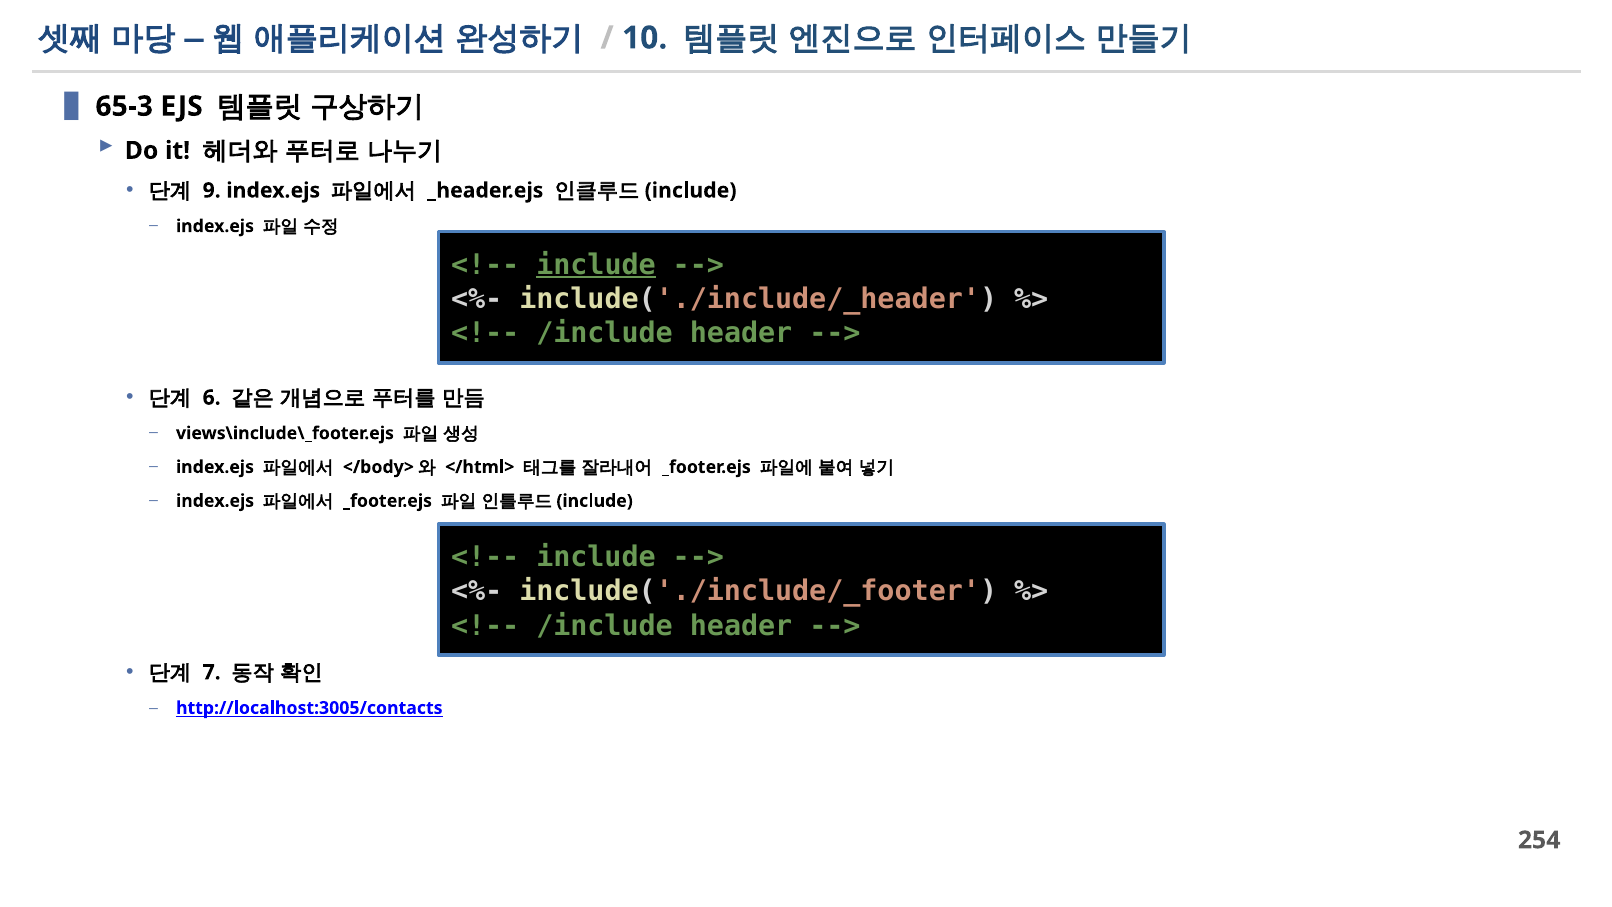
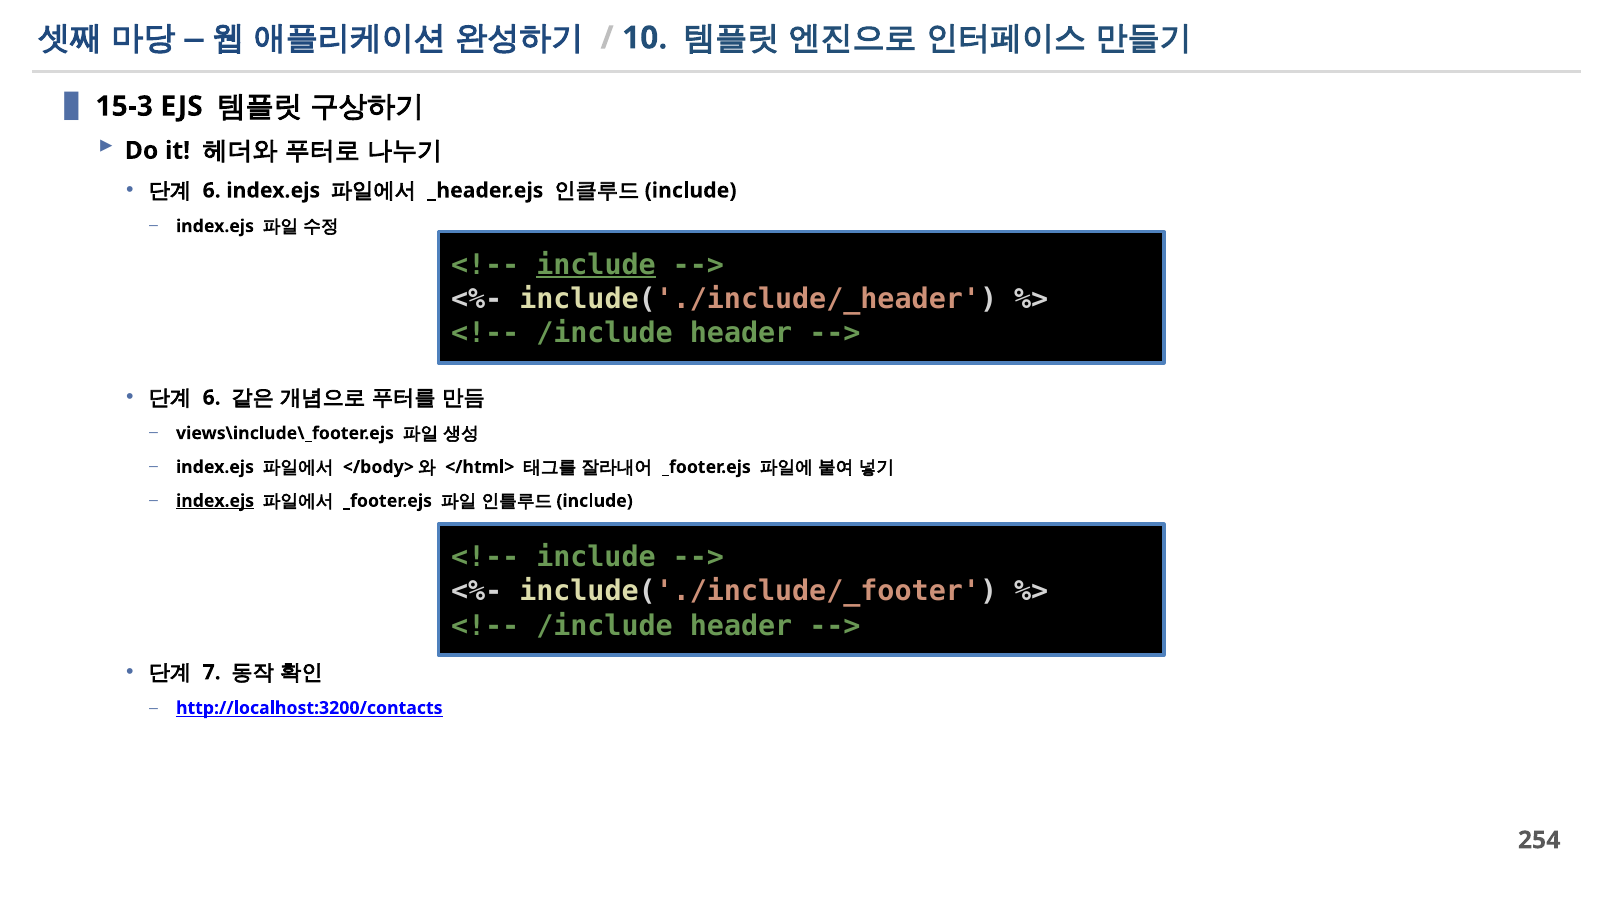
65-3: 65-3 -> 15-3 (124, 106)
9: 9 -> 6 (212, 190)
index.ejs underline: none -> present (215, 501)
http://localhost:3005/contacts: http://localhost:3005/contacts -> http://localhost:3200/contacts (309, 708)
